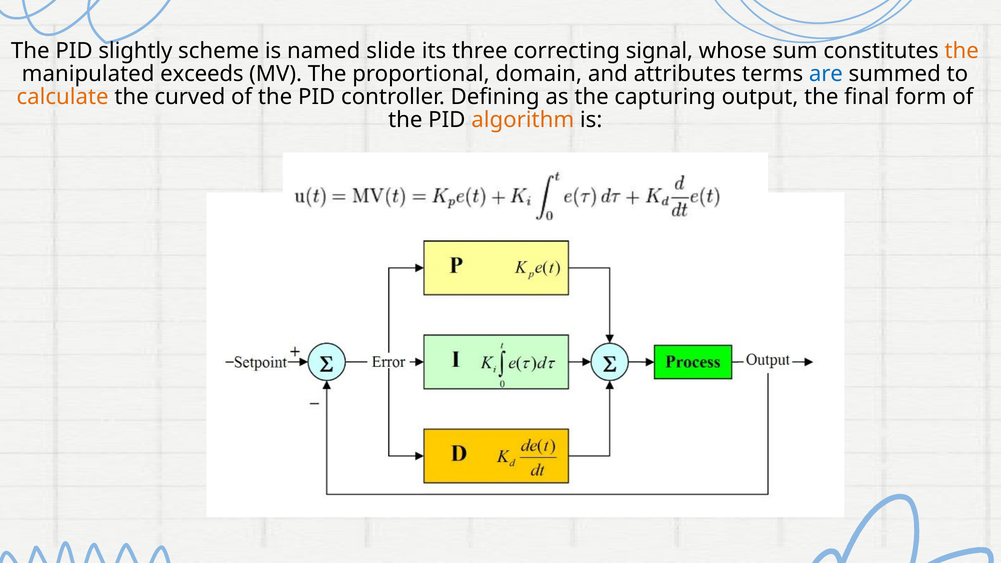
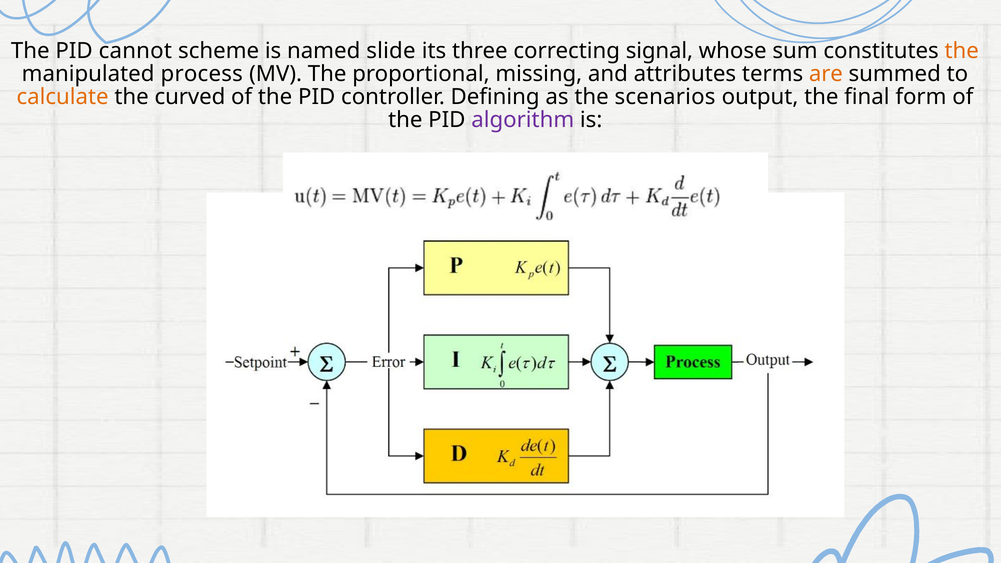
slightly: slightly -> cannot (135, 51)
exceeds: exceeds -> process (202, 74)
domain: domain -> missing (539, 74)
are colour: blue -> orange (826, 74)
capturing: capturing -> scenarios (665, 97)
algorithm colour: orange -> purple (523, 120)
